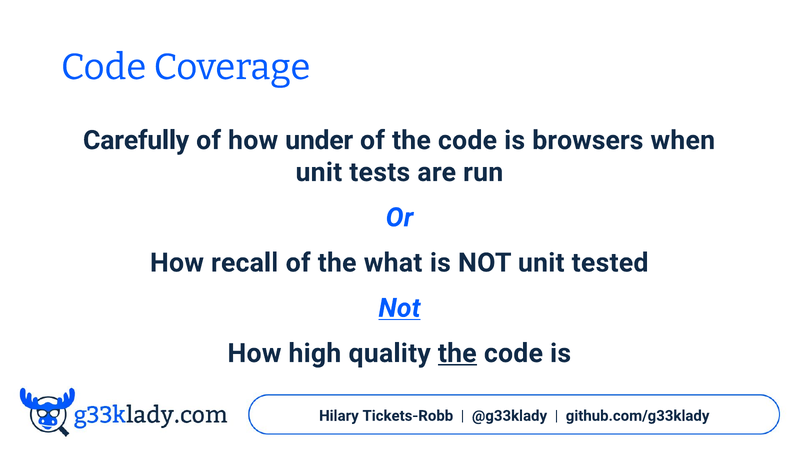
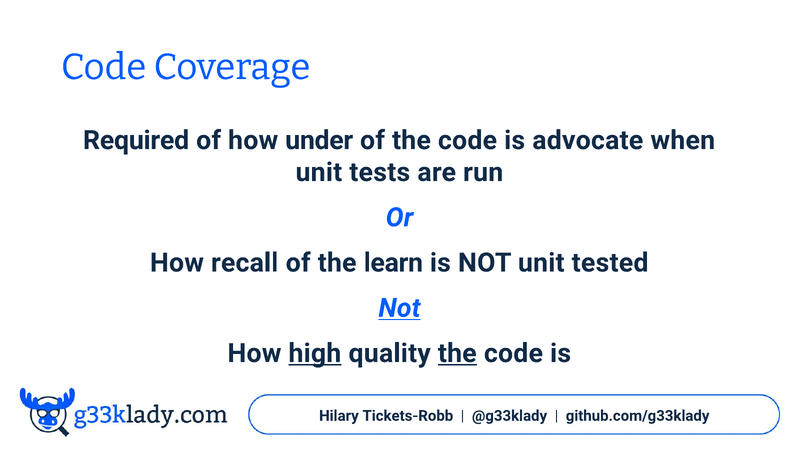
Carefully: Carefully -> Required (136, 140)
browsers: browsers -> advocate (588, 140)
what: what -> learn (393, 263)
high underline: none -> present (315, 354)
